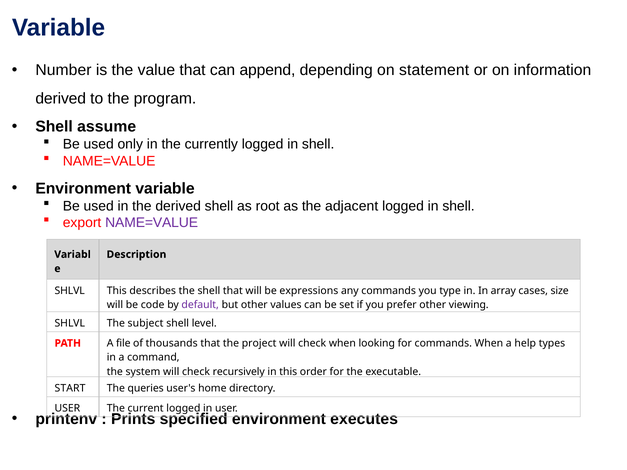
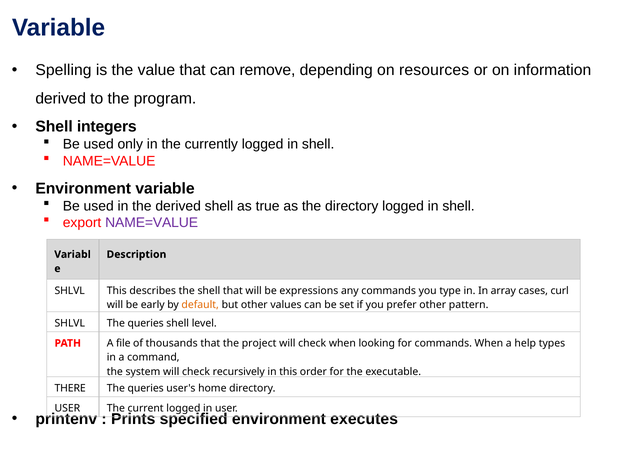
Number: Number -> Spelling (63, 70)
append: append -> remove (267, 70)
statement: statement -> resources (434, 70)
assume: assume -> integers (107, 127)
root: root -> true (268, 206)
the adjacent: adjacent -> directory (352, 206)
size: size -> curl (560, 291)
code: code -> early (153, 305)
default colour: purple -> orange (200, 305)
viewing: viewing -> pattern (469, 305)
SHLVL The subject: subject -> queries (146, 323)
START: START -> THERE (70, 388)
